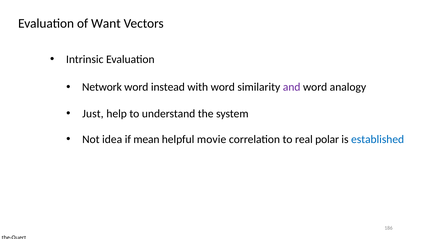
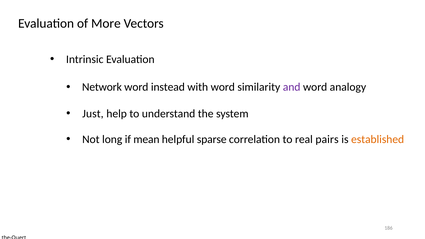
Want: Want -> More (106, 23)
idea: idea -> long (112, 139)
movie: movie -> sparse (212, 139)
polar: polar -> pairs (327, 139)
established colour: blue -> orange (378, 139)
